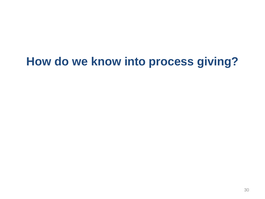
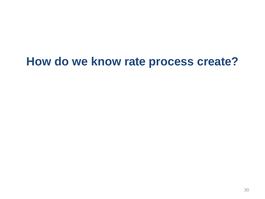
into: into -> rate (135, 62)
giving: giving -> create (218, 62)
